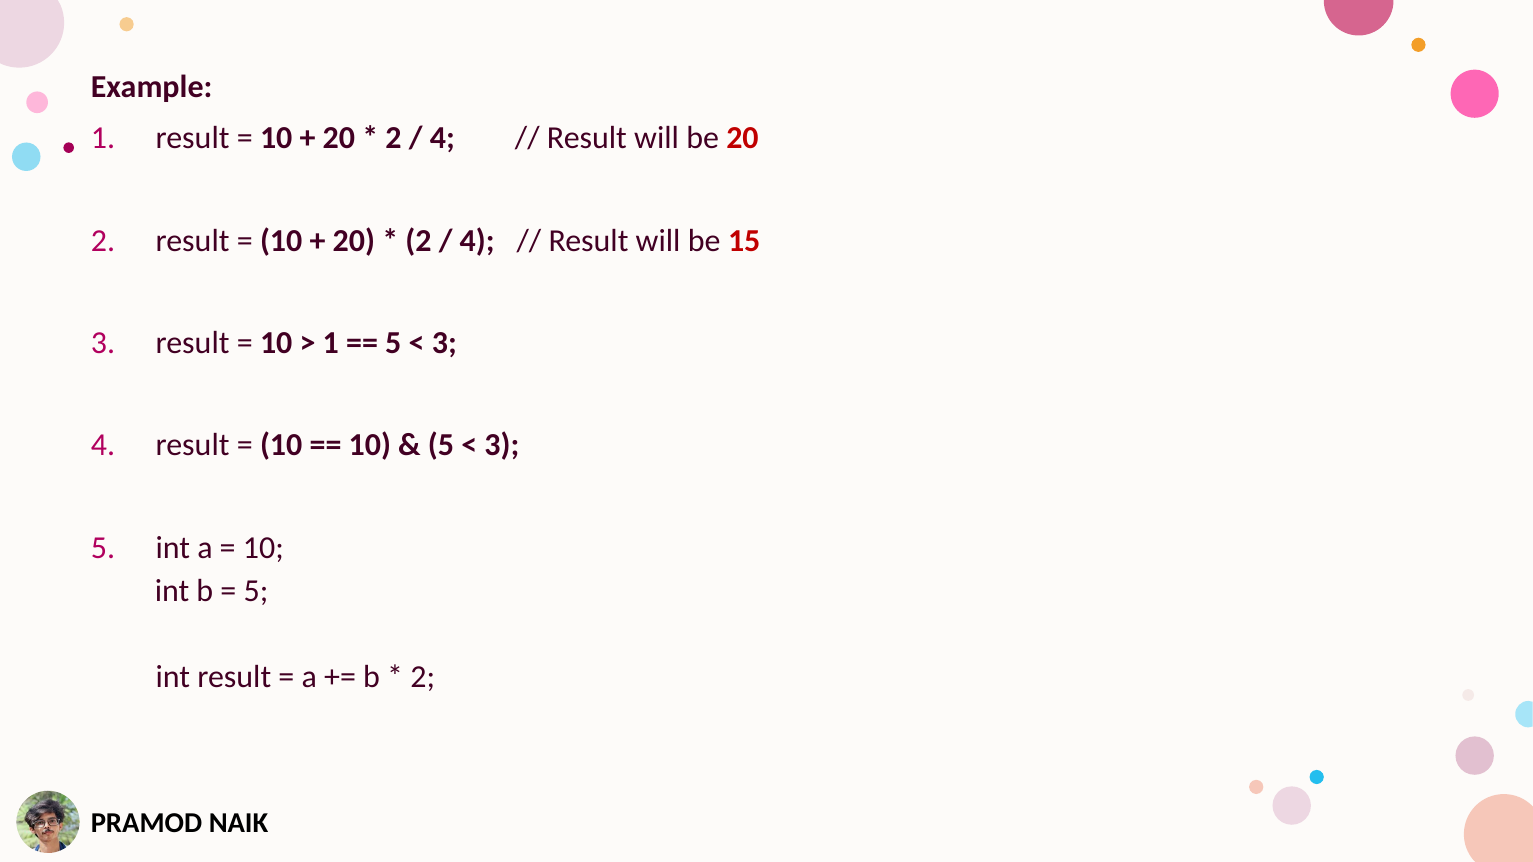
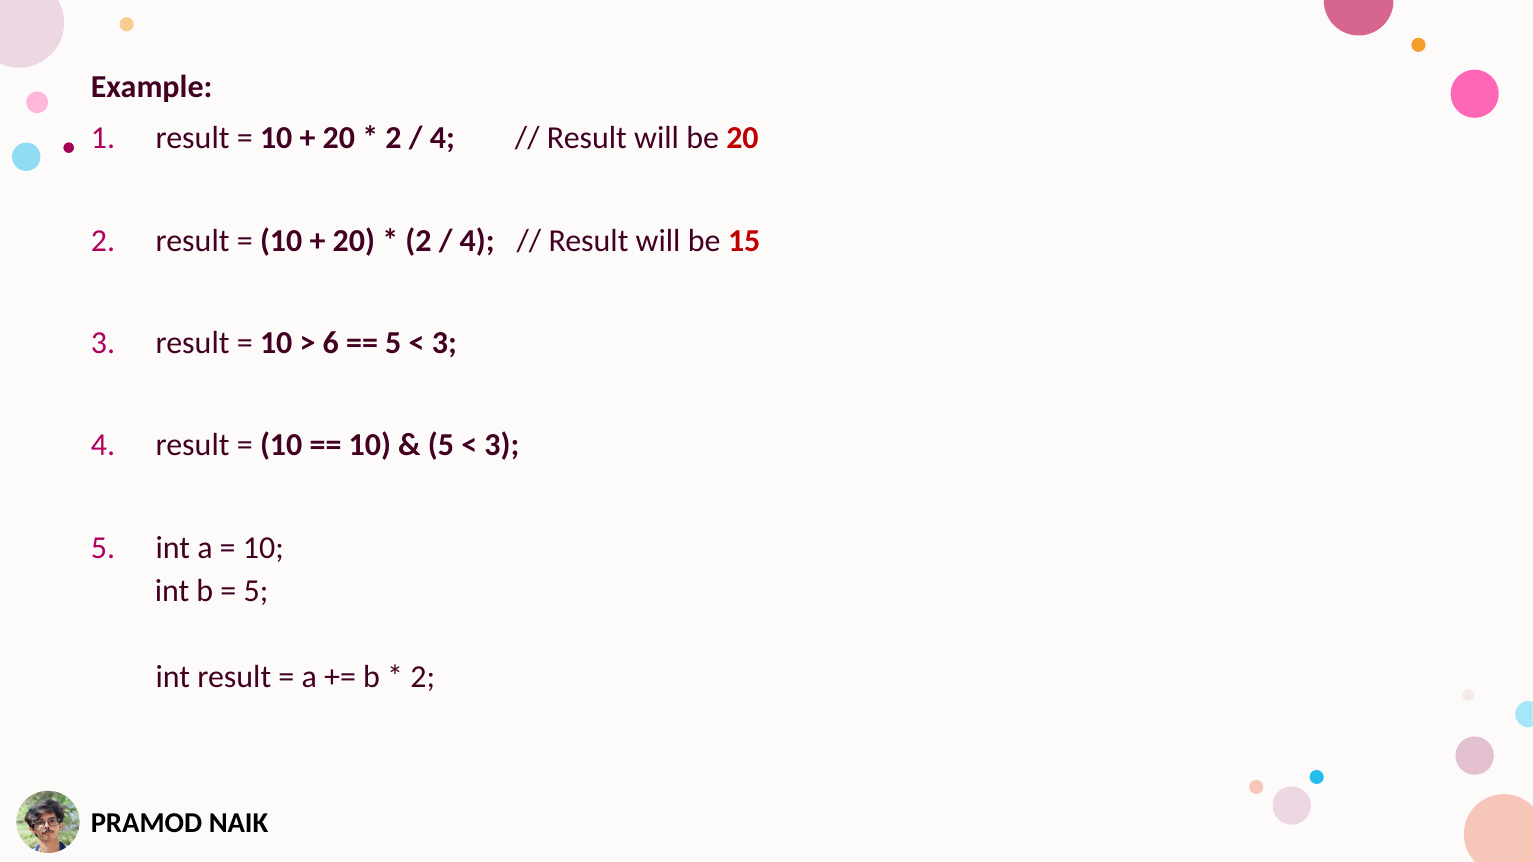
1: 1 -> 6 (331, 343)
